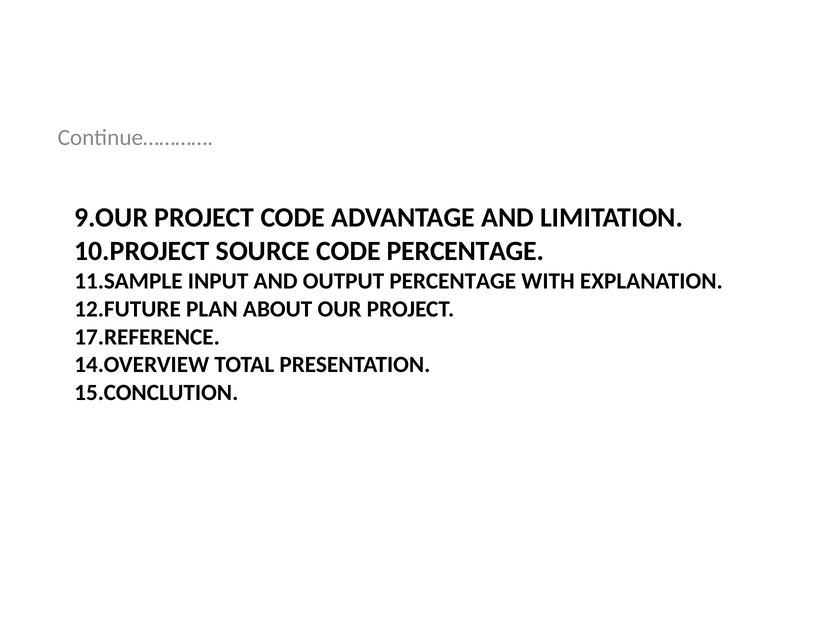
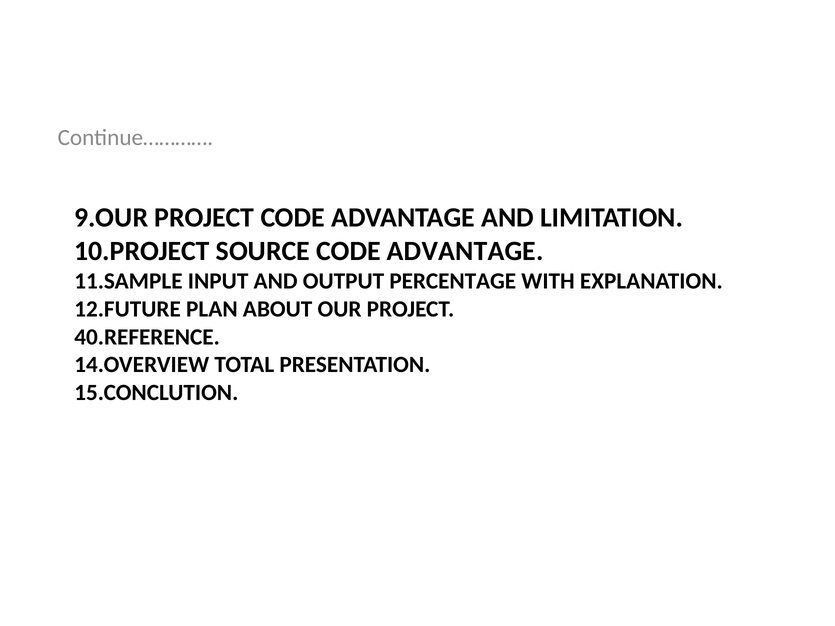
SOURCE CODE PERCENTAGE: PERCENTAGE -> ADVANTAGE (465, 251)
17.REFERENCE: 17.REFERENCE -> 40.REFERENCE (147, 337)
